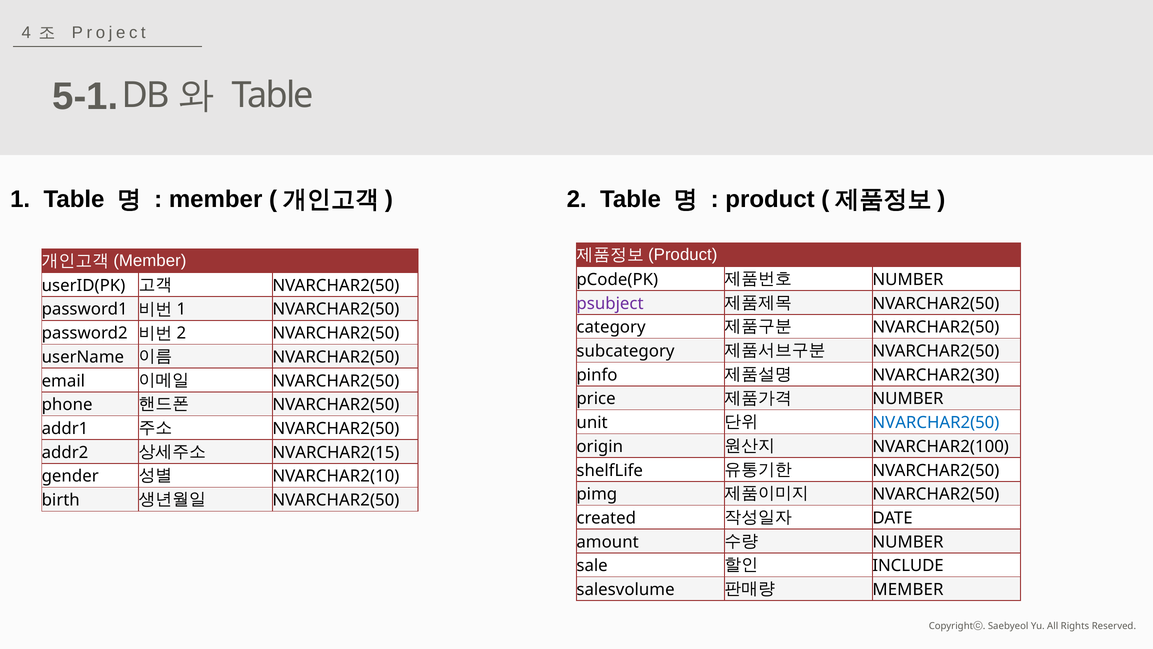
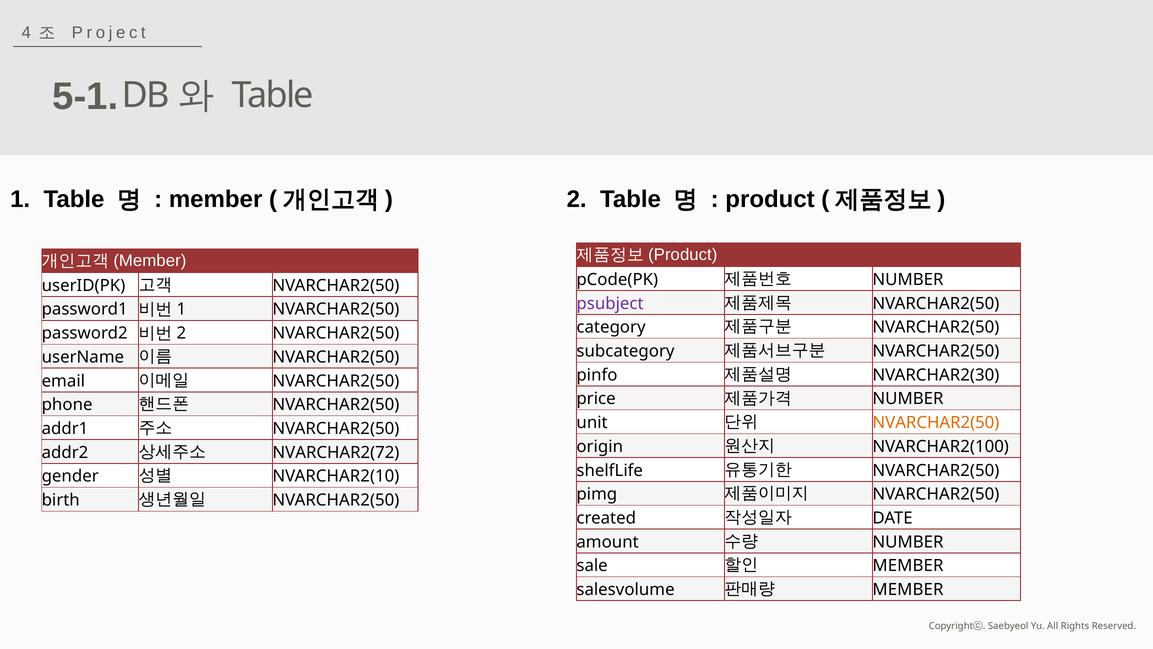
NVARCHAR2(50 colour: blue -> orange (936, 422)
NVARCHAR2(15: NVARCHAR2(15 -> NVARCHAR2(72 (336, 452)
INCLUDE: INCLUDE -> MEMBER (908, 565)
